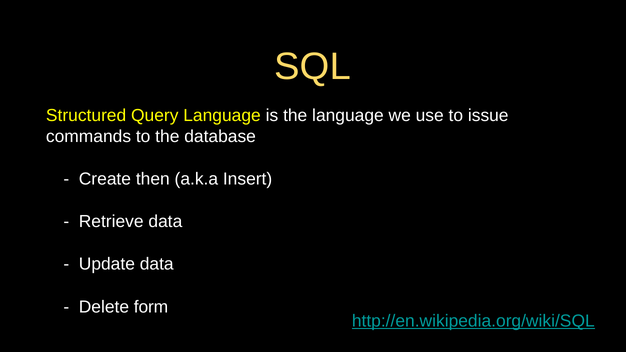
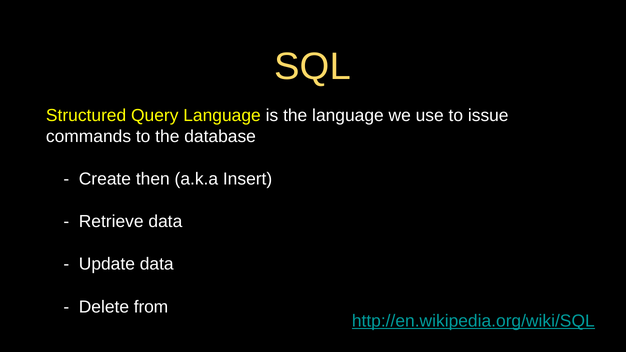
form: form -> from (151, 307)
